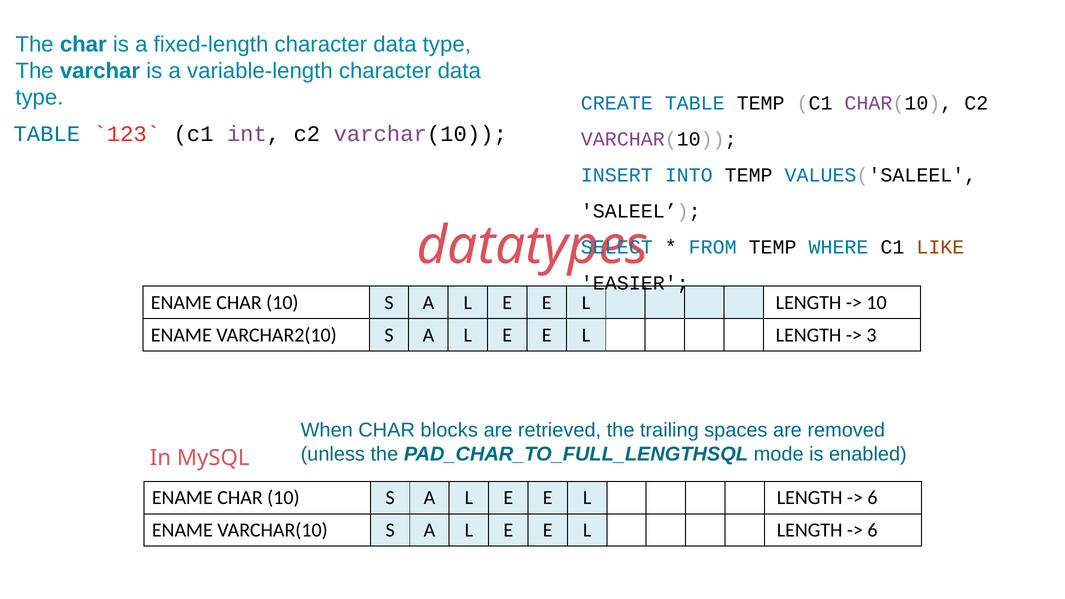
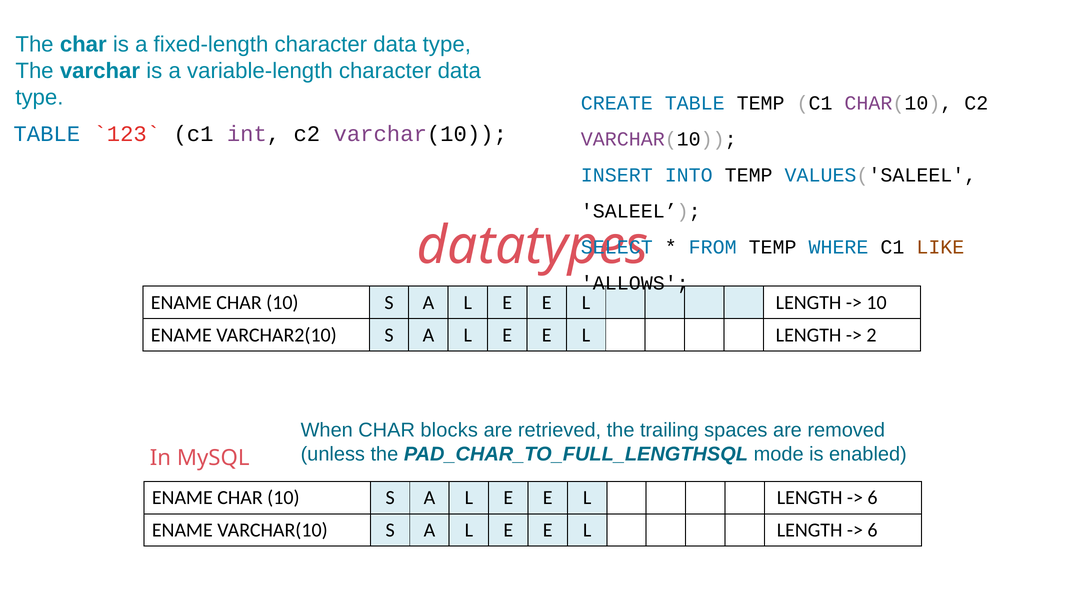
EASIER: EASIER -> ALLOWS (635, 283)
3: 3 -> 2 (872, 335)
